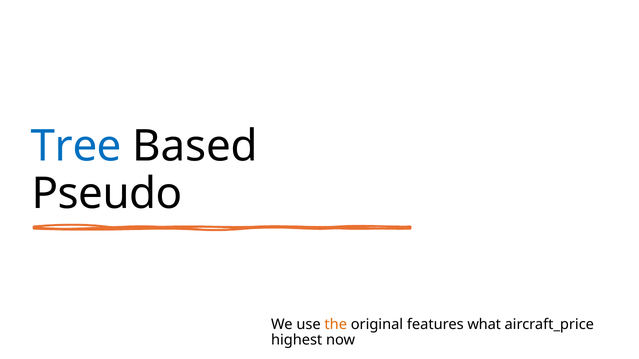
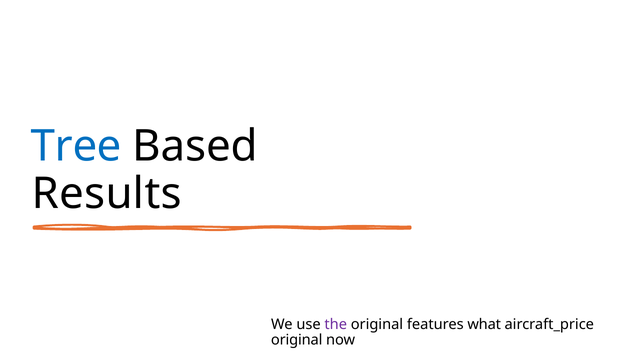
Pseudo: Pseudo -> Results (107, 194)
the colour: orange -> purple (336, 325)
highest: highest -> original (297, 341)
